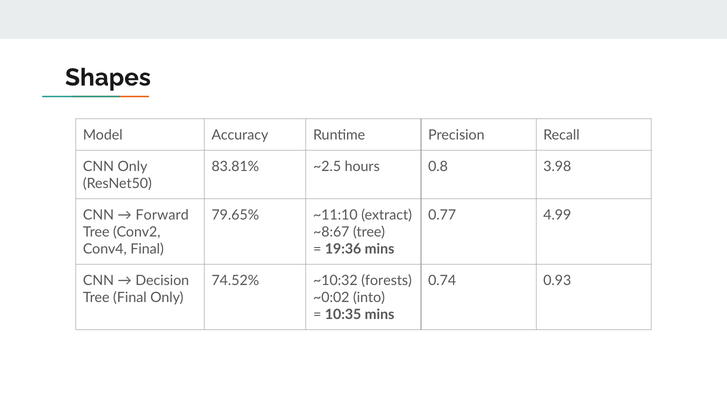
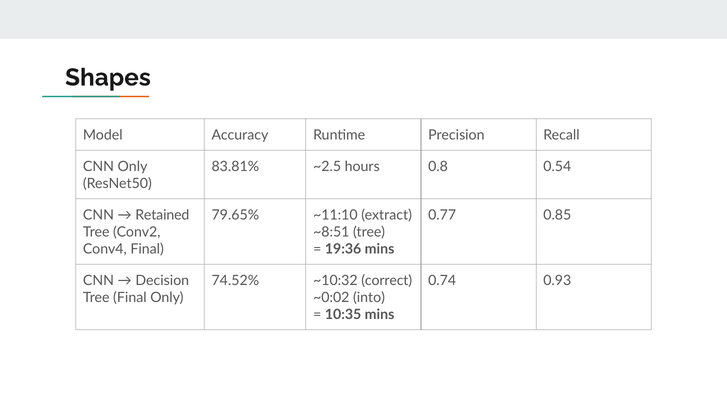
3.98: 3.98 -> 0.54 (557, 167)
Forward: Forward -> Retained (162, 215)
4.99: 4.99 -> 0.85 (557, 215)
~8:67: ~8:67 -> ~8:51 (331, 232)
forests: forests -> correct (387, 281)
